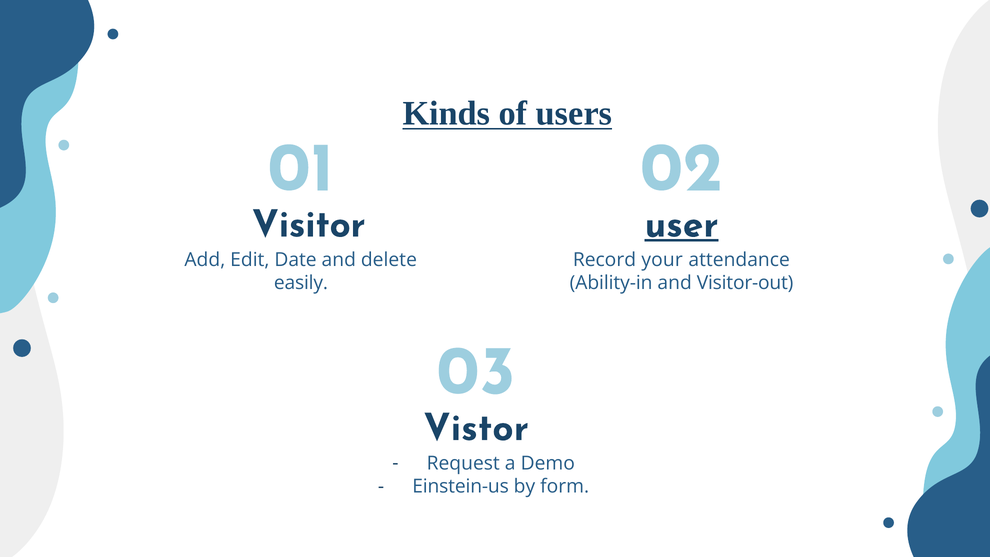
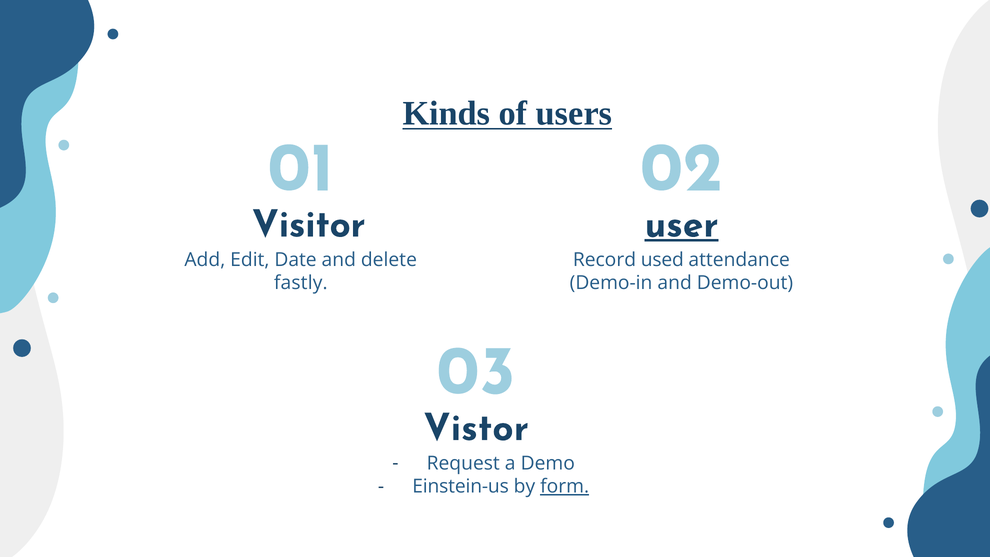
your: your -> used (662, 260)
easily: easily -> fastly (301, 283)
Ability-in: Ability-in -> Demo-in (611, 283)
Visitor-out: Visitor-out -> Demo-out (745, 283)
form underline: none -> present (565, 486)
